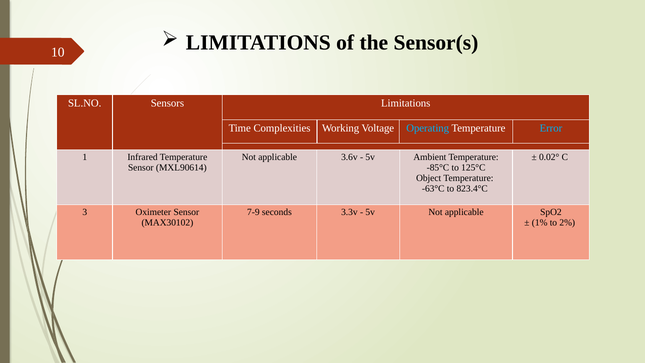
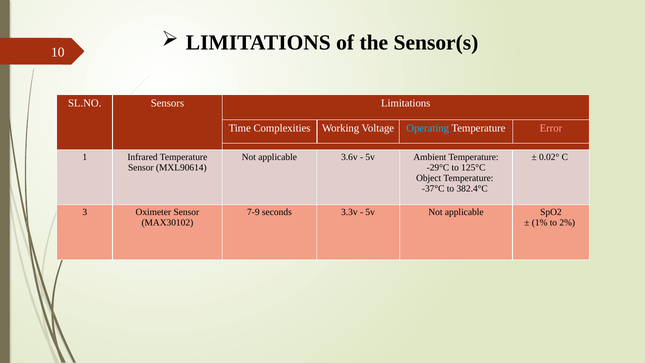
Error colour: light blue -> pink (551, 128)
-85°C: -85°C -> -29°C (438, 168)
-63°C: -63°C -> -37°C (433, 188)
823.4°C: 823.4°C -> 382.4°C (472, 188)
